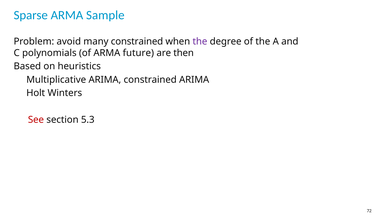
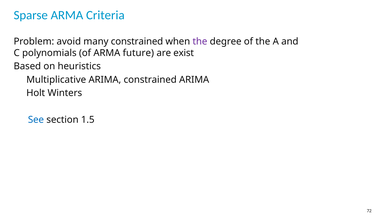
Sample: Sample -> Criteria (105, 15)
then: then -> exist (184, 53)
See colour: red -> blue (36, 120)
5.3: 5.3 -> 1.5 (88, 120)
